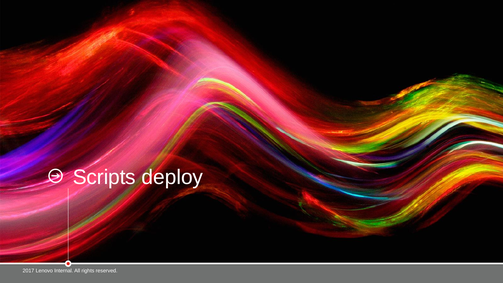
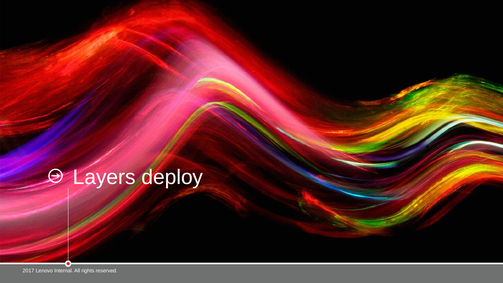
Scripts: Scripts -> Layers (104, 177)
